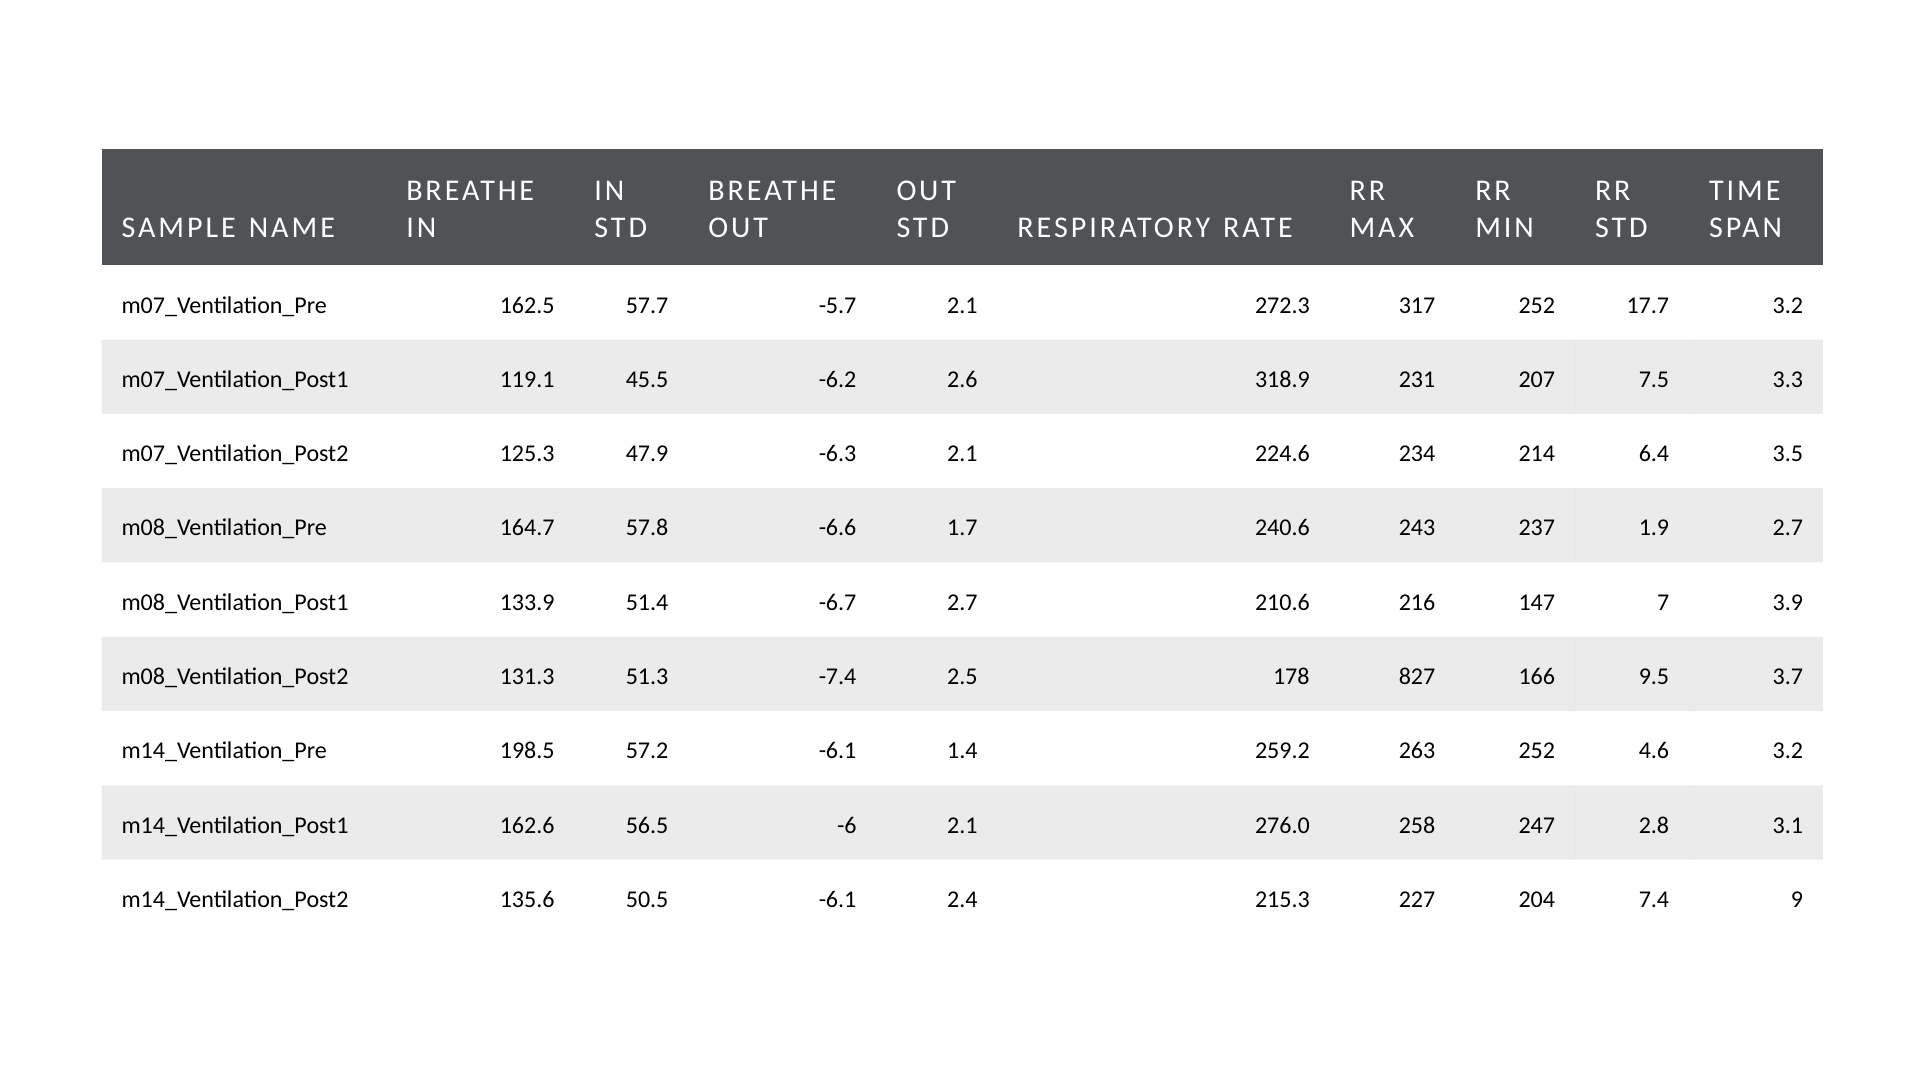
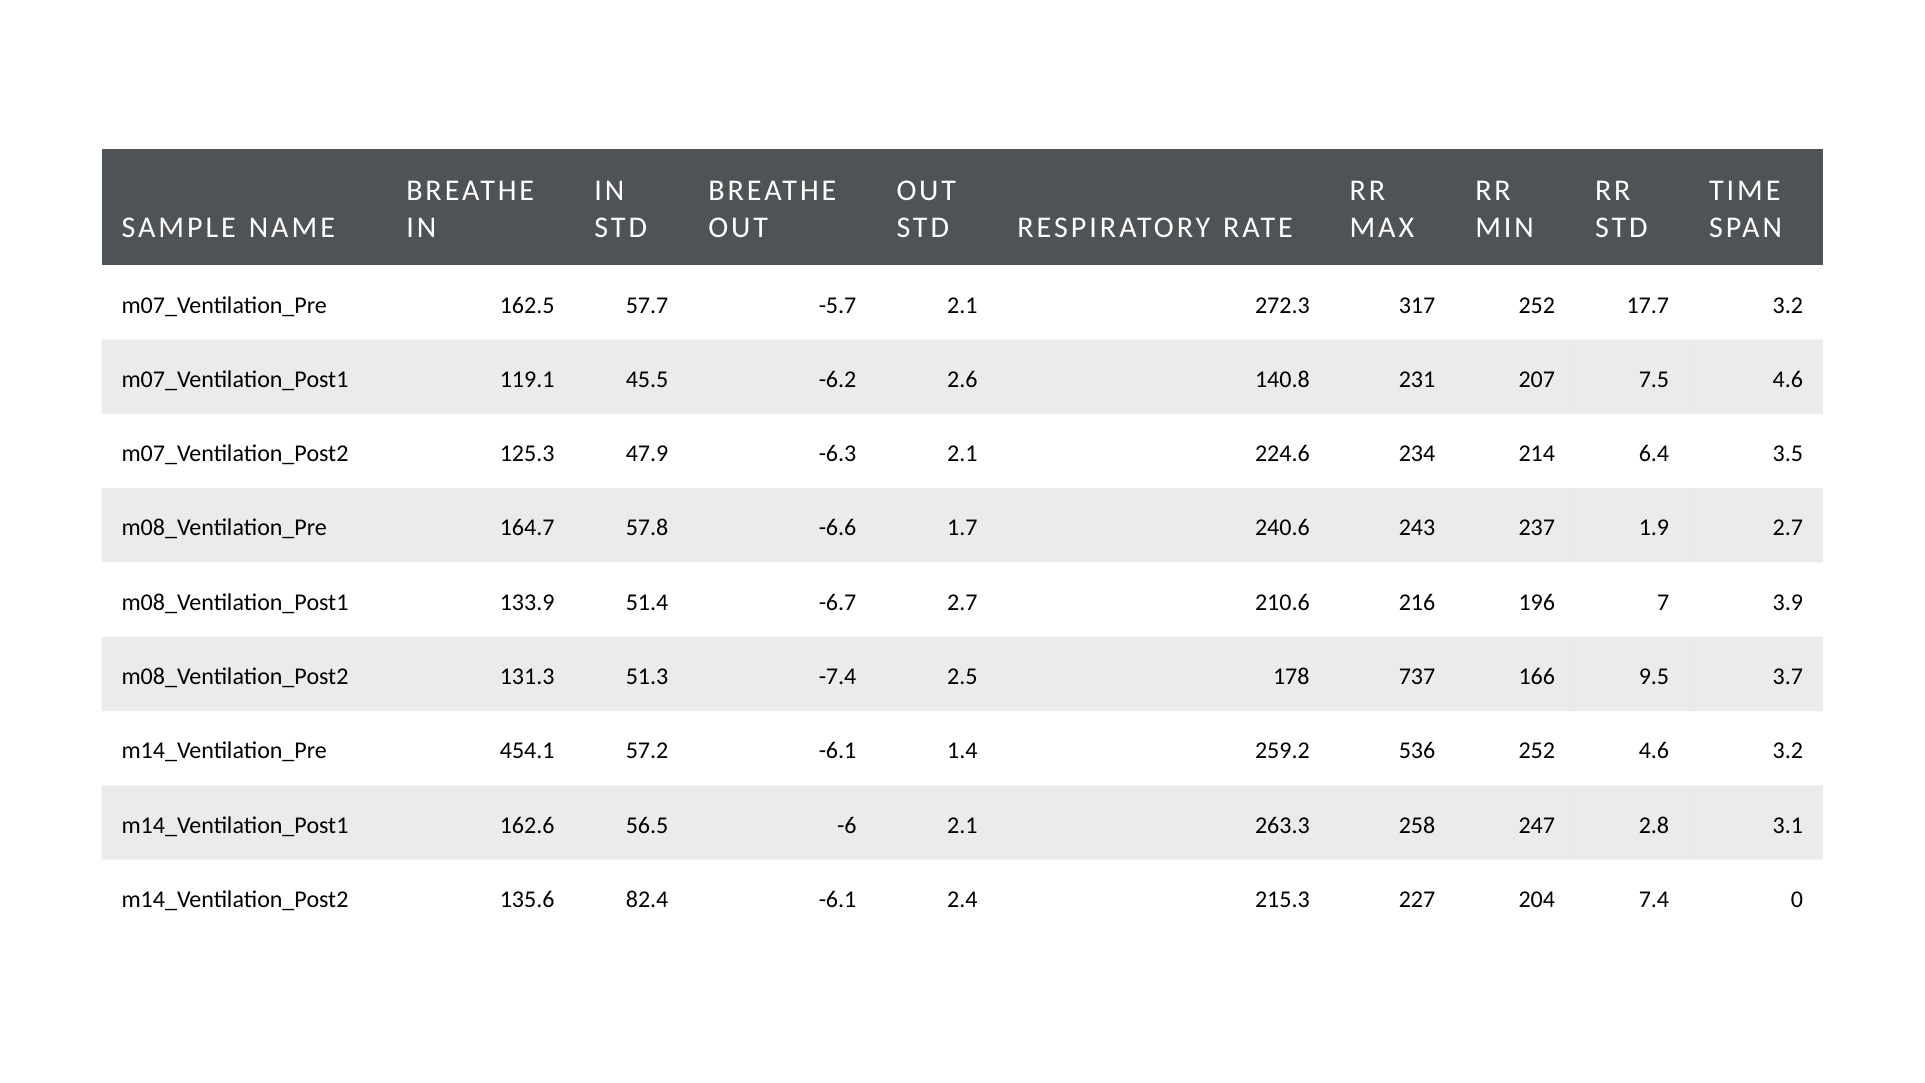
318.9: 318.9 -> 140.8 (1282, 379)
7.5 3.3: 3.3 -> 4.6 (1788, 379)
147: 147 -> 196 (1537, 602)
827: 827 -> 737 (1417, 677)
198.5: 198.5 -> 454.1 (527, 751)
263: 263 -> 536 (1417, 751)
276.0: 276.0 -> 263.3 (1282, 825)
50.5: 50.5 -> 82.4 (647, 899)
9: 9 -> 0 (1797, 899)
